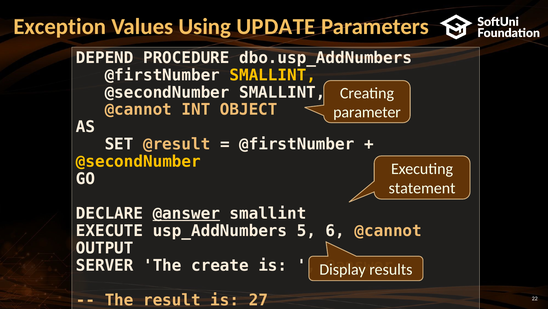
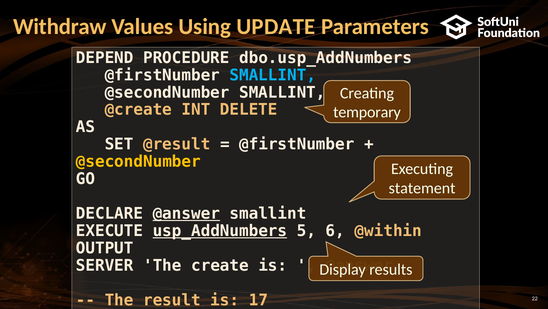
Exception: Exception -> Withdraw (60, 27)
SMALLINT colour: yellow -> light blue (273, 75)
@cannot: @cannot -> @create (138, 109)
OBJECT: OBJECT -> DELETE (249, 109)
parameter: parameter -> temporary (367, 112)
usp_AddNumbers underline: none -> present (220, 230)
6 @cannot: @cannot -> @within (388, 230)
27: 27 -> 17 (258, 299)
